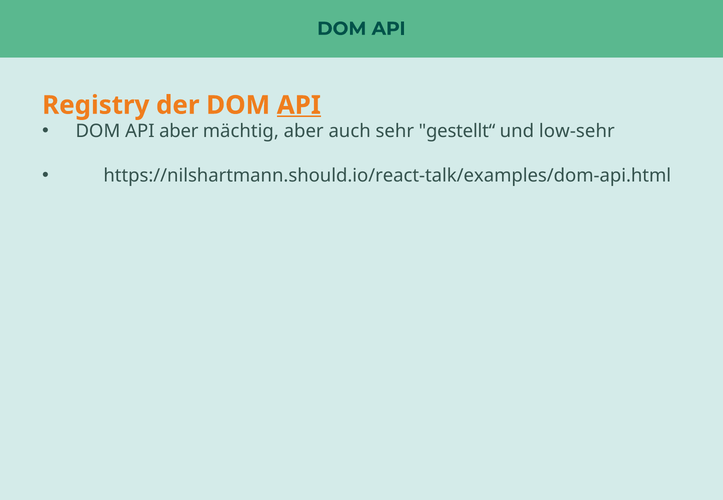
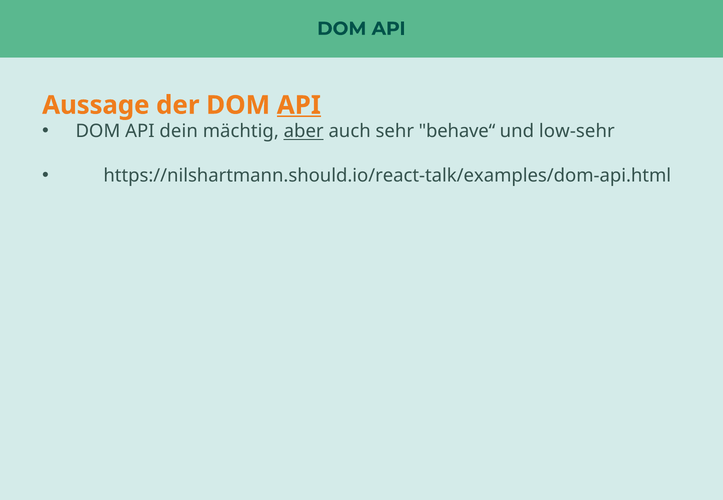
Registry: Registry -> Aussage (96, 105)
API aber: aber -> dein (179, 132)
aber underline: none -> present (304, 132)
gestellt“: gestellt“ -> behave“ (457, 132)
